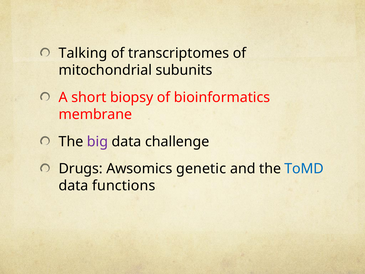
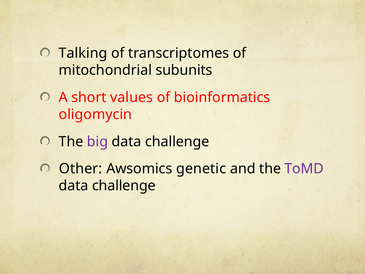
biopsy: biopsy -> values (132, 97)
membrane: membrane -> oligomycin (95, 114)
Drugs: Drugs -> Other (81, 169)
ToMD colour: blue -> purple (304, 169)
functions: functions -> challenge (124, 186)
